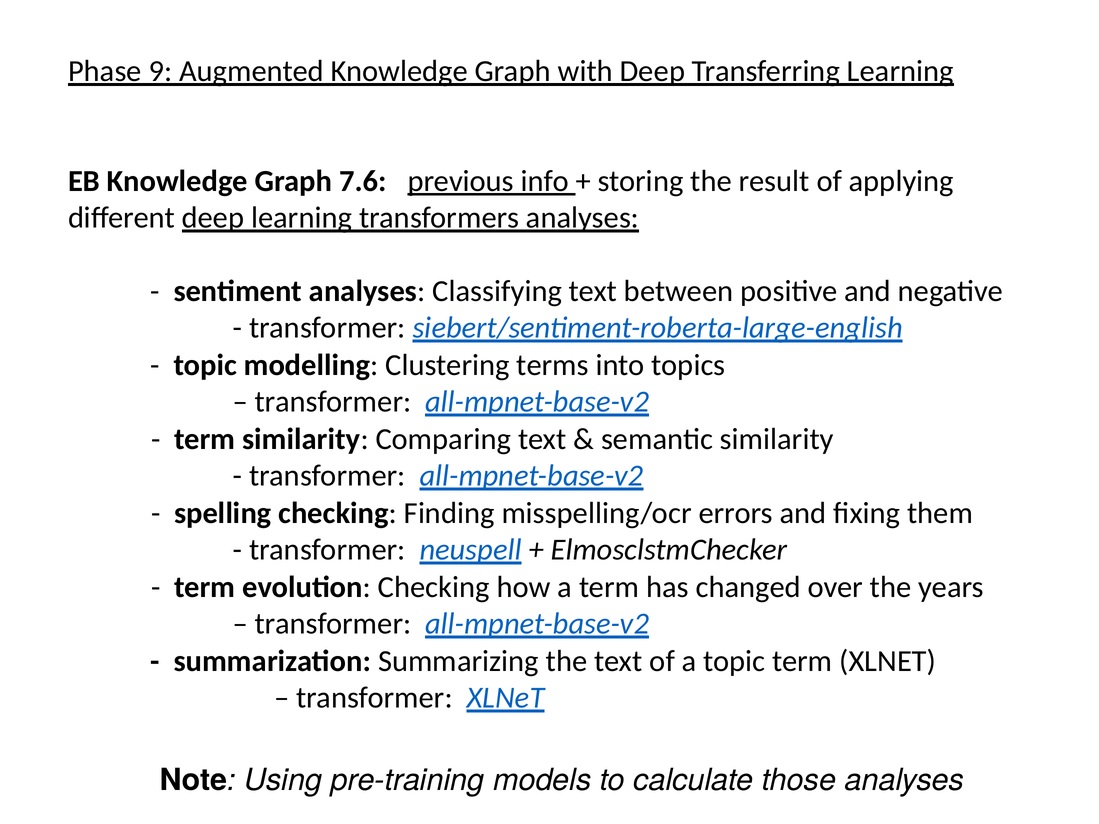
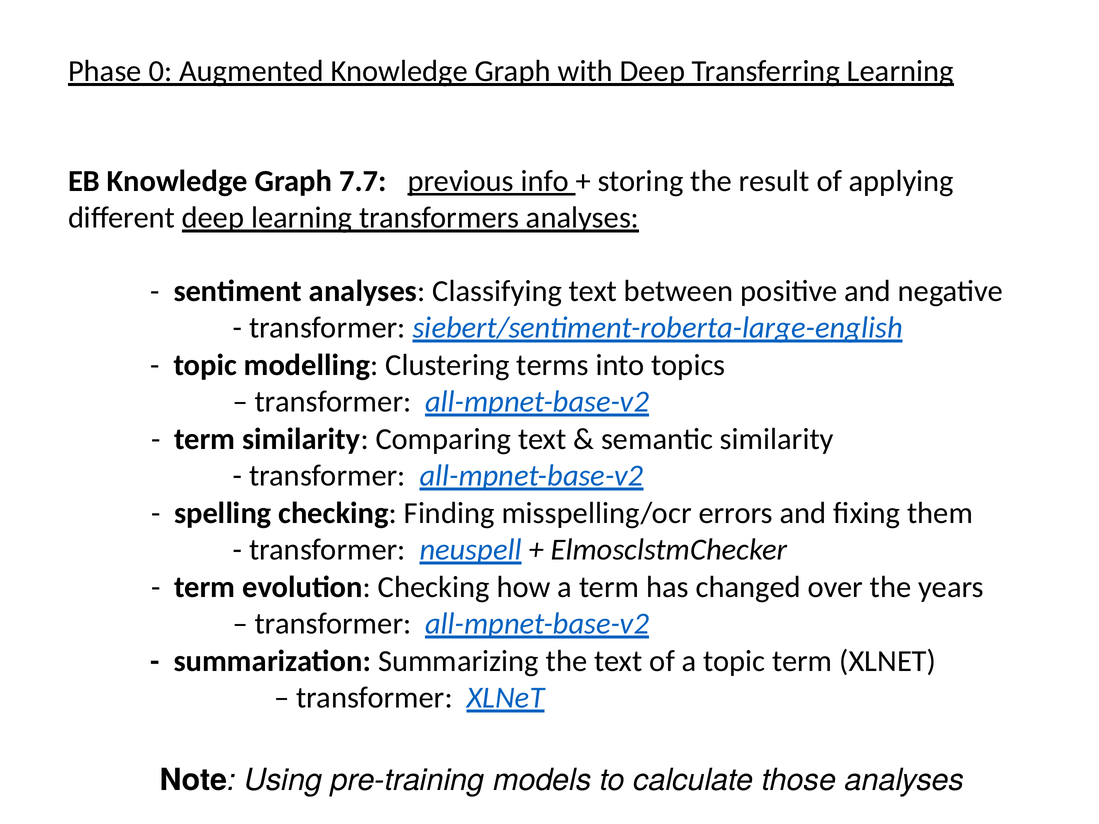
9: 9 -> 0 (160, 71)
7.6: 7.6 -> 7.7 (363, 181)
